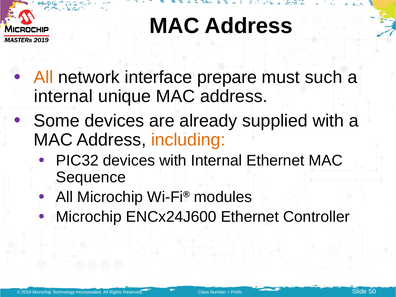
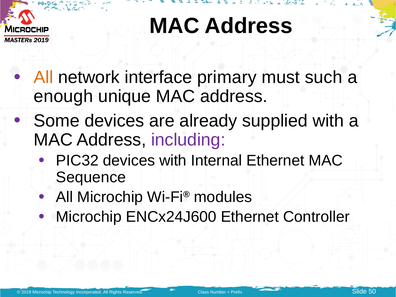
prepare: prepare -> primary (227, 77)
internal: internal -> enough (63, 96)
including colour: orange -> purple (188, 140)
